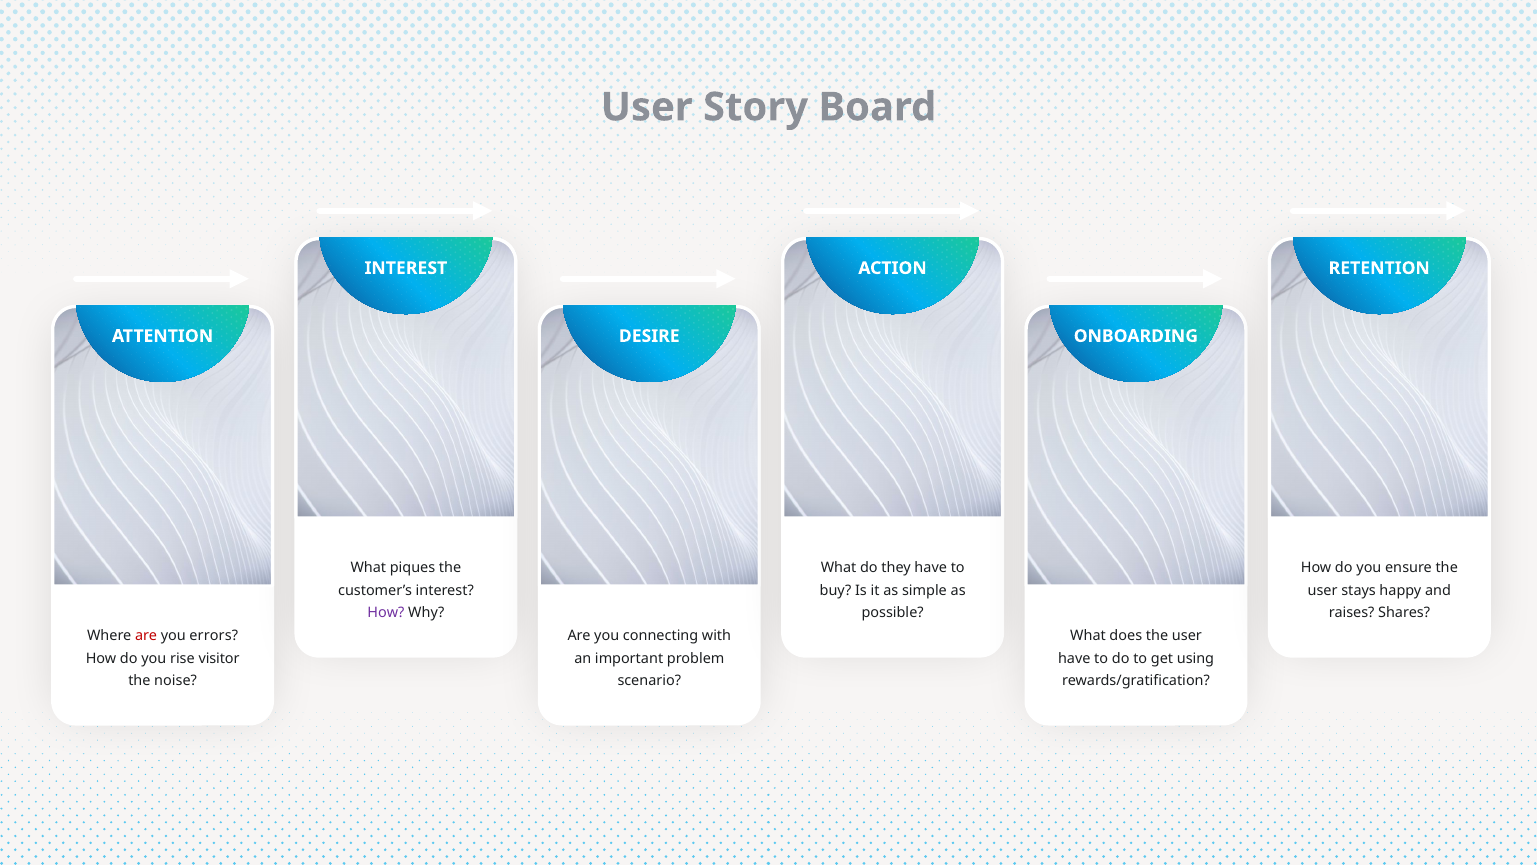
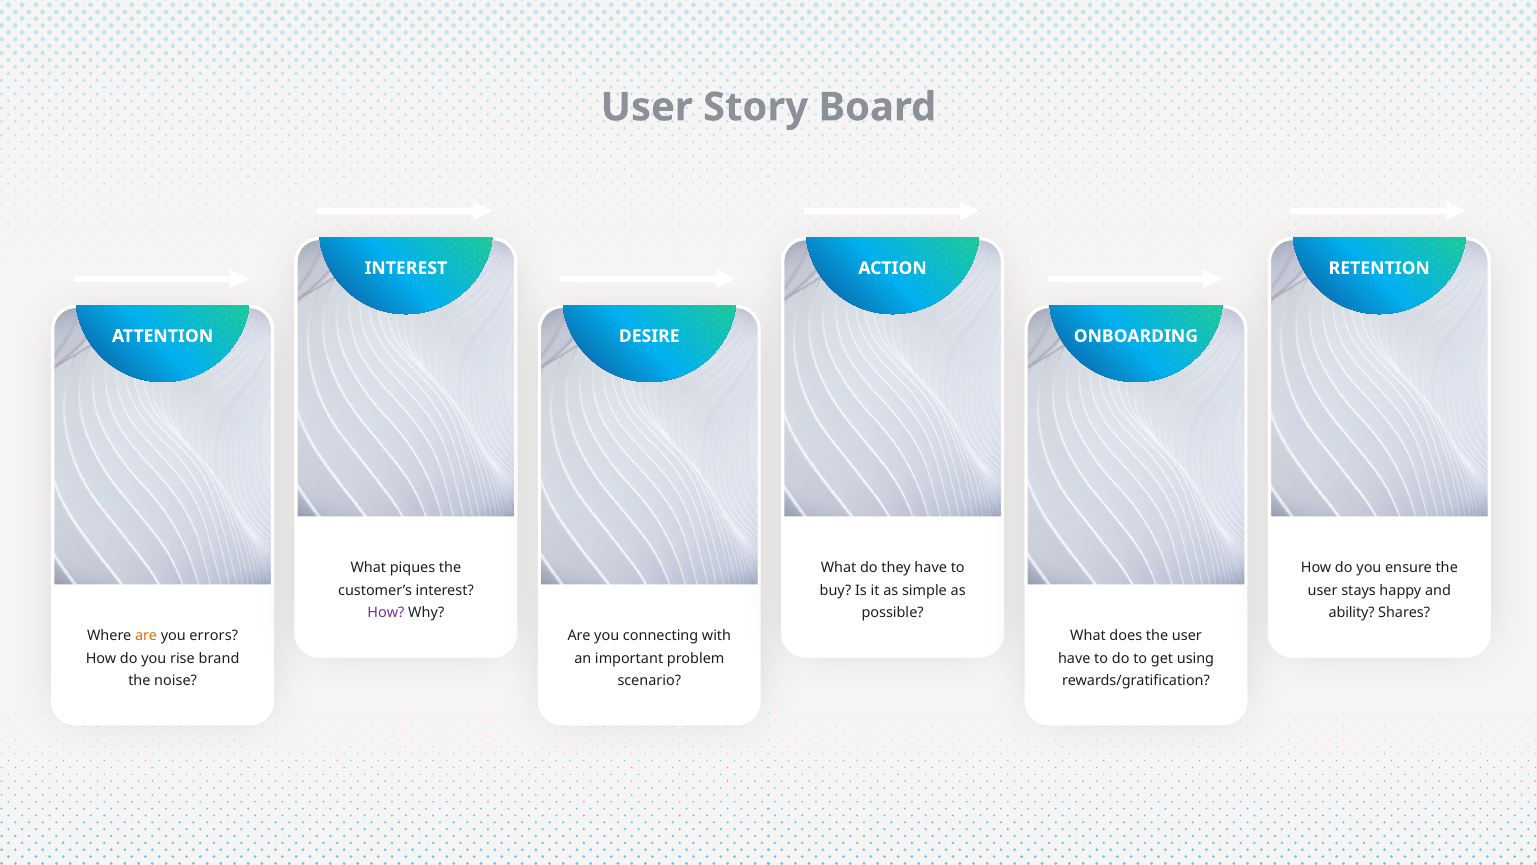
raises: raises -> ability (1352, 613)
are colour: red -> orange (146, 636)
visitor: visitor -> brand (219, 658)
